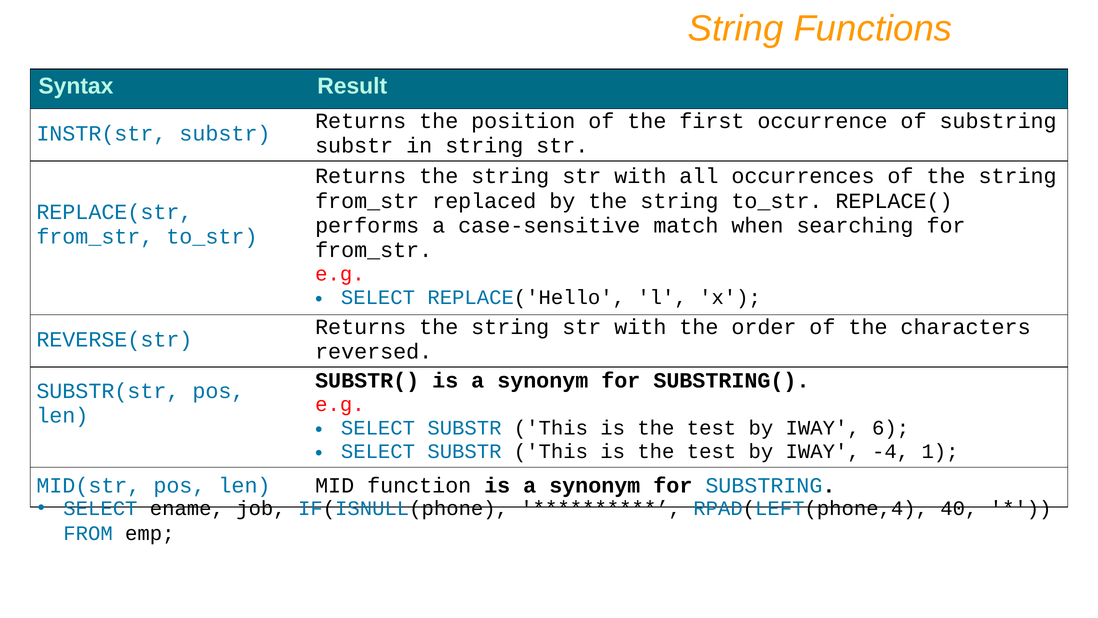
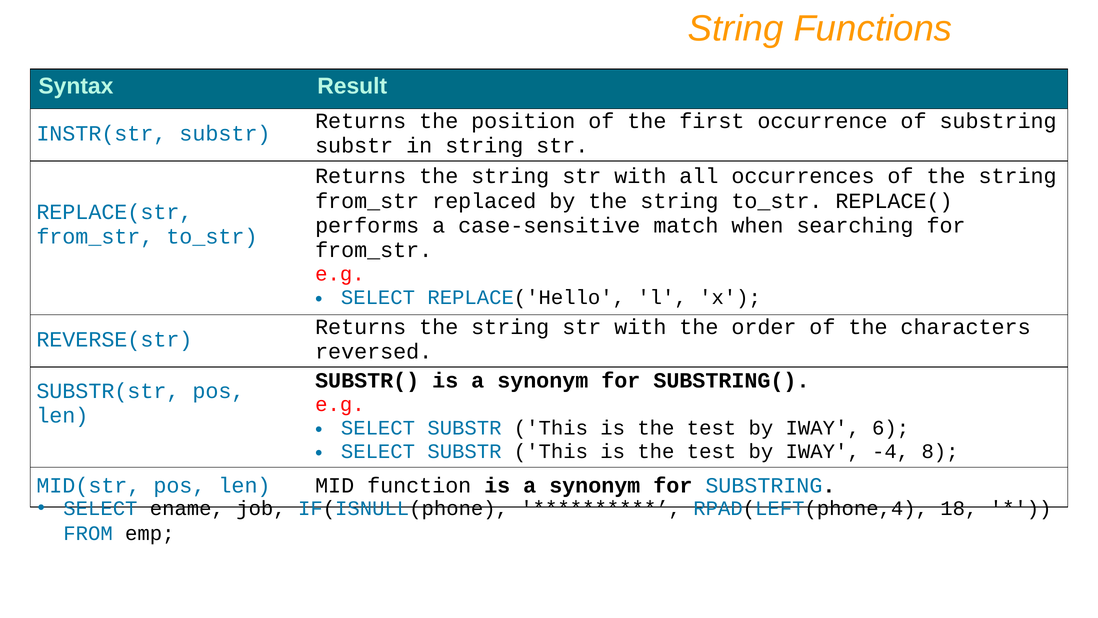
1: 1 -> 8 (940, 451)
40: 40 -> 18 (959, 508)
